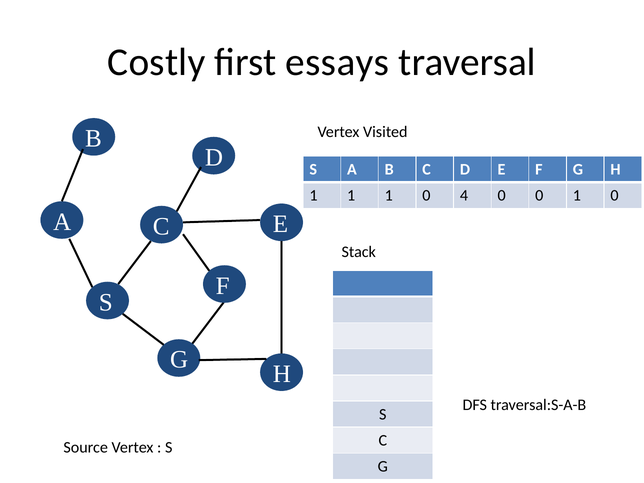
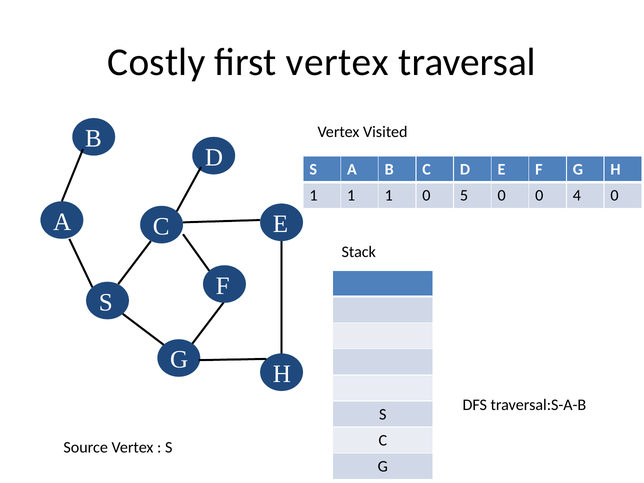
first essays: essays -> vertex (337, 62)
4: 4 -> 5 (464, 196)
0 1: 1 -> 4 (577, 196)
